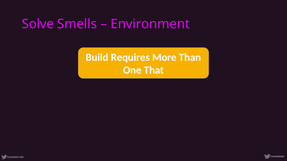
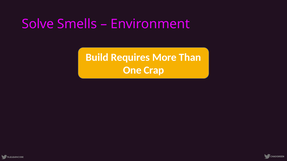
That: That -> Crap (154, 70)
